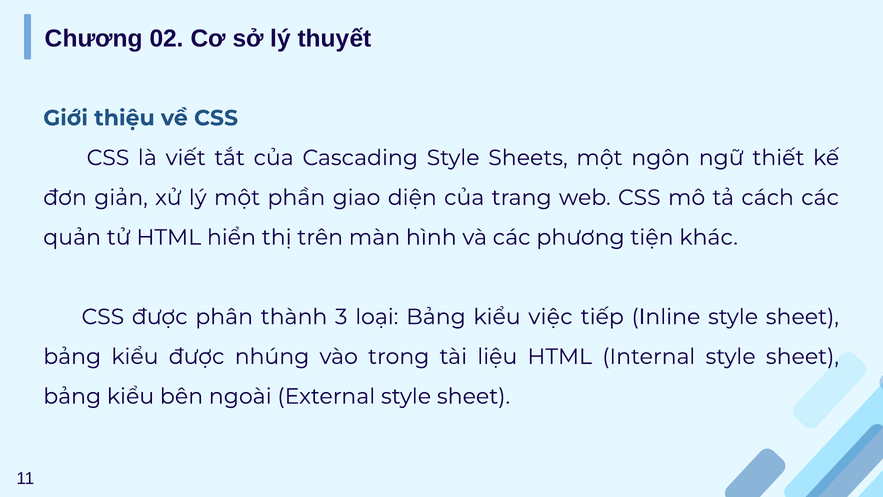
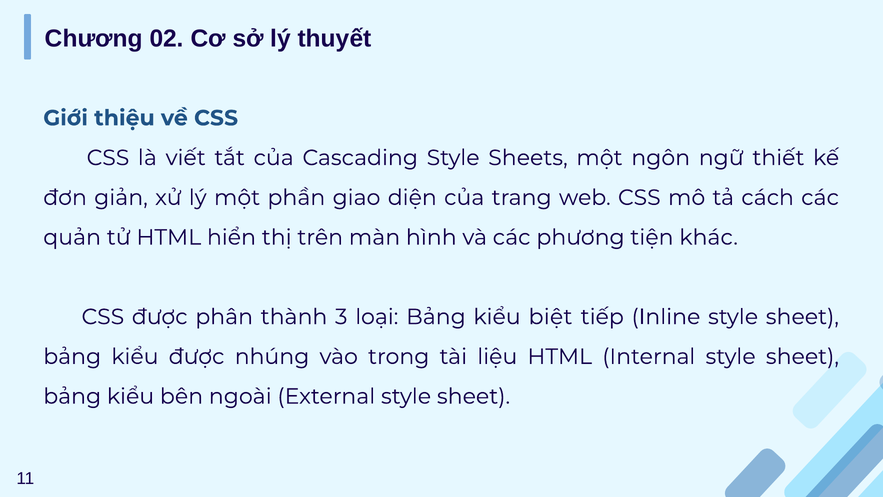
việc: việc -> biệt (550, 317)
